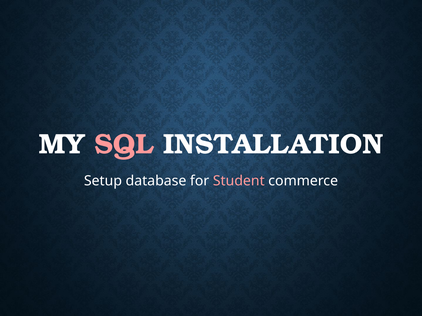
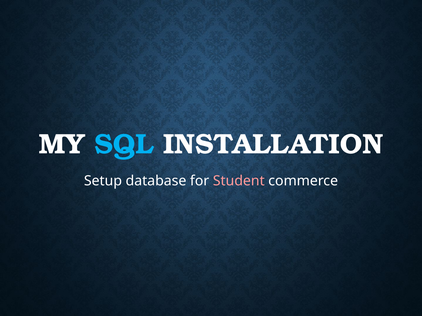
SQL colour: pink -> light blue (124, 144)
